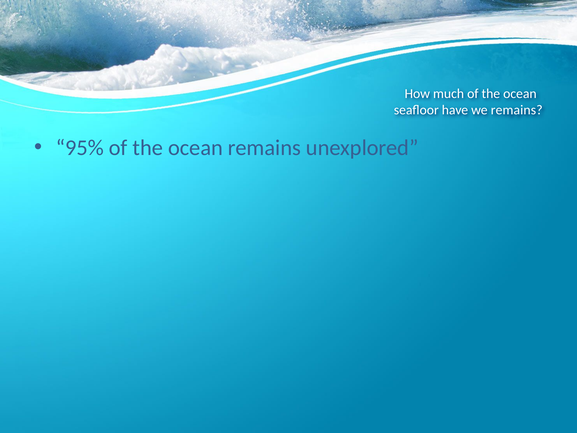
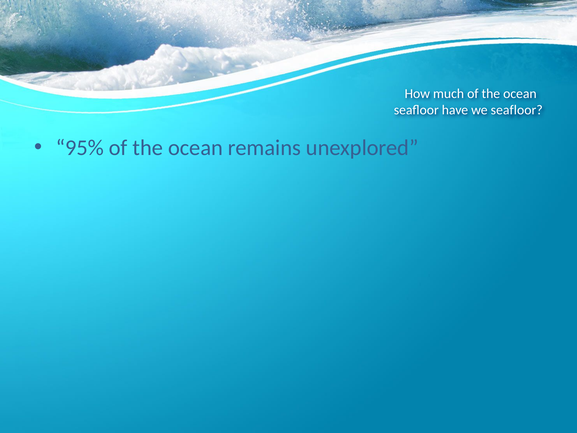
we remains: remains -> seafloor (517, 110)
